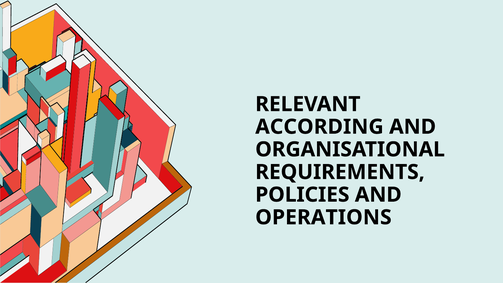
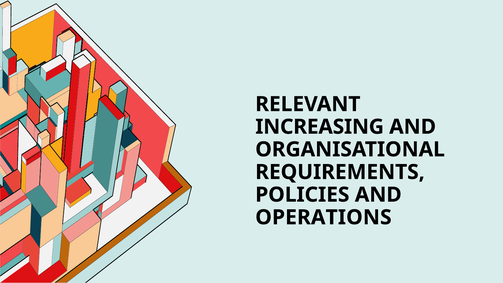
ACCORDING: ACCORDING -> INCREASING (320, 127)
